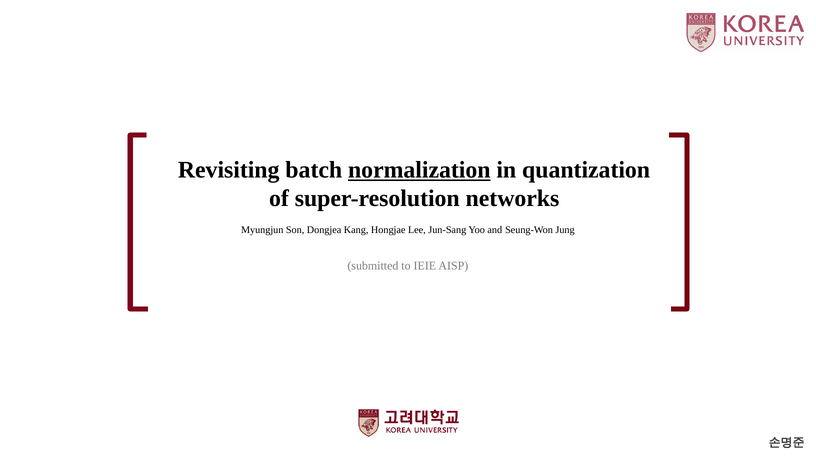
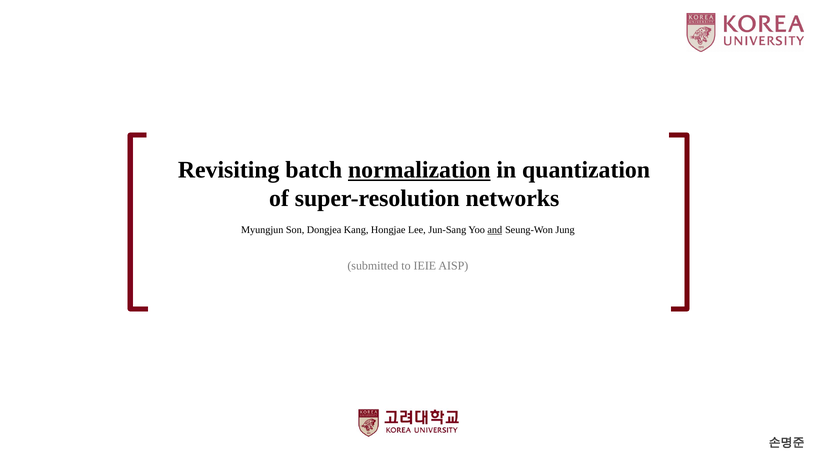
and underline: none -> present (495, 230)
